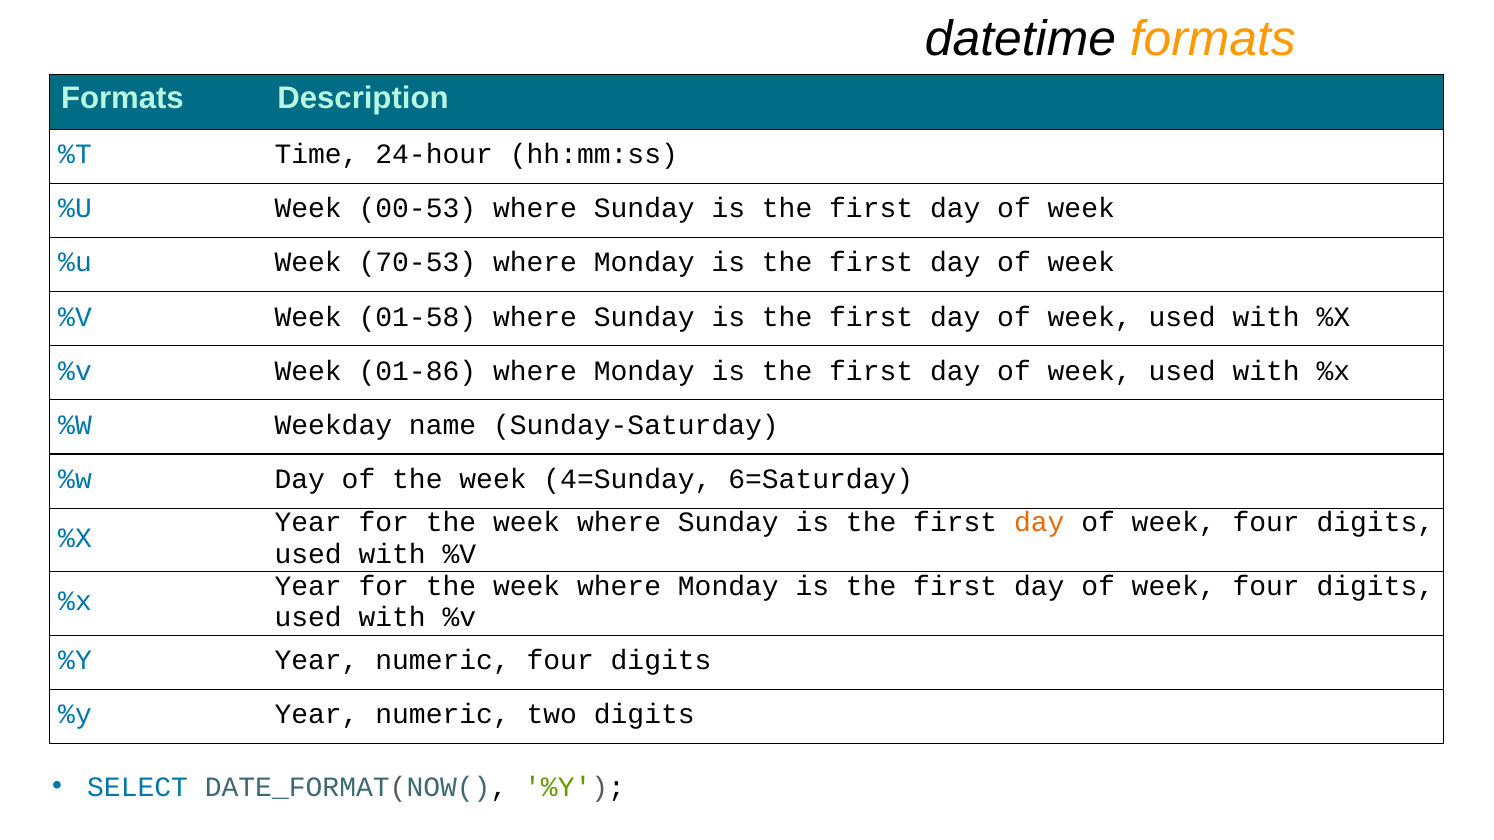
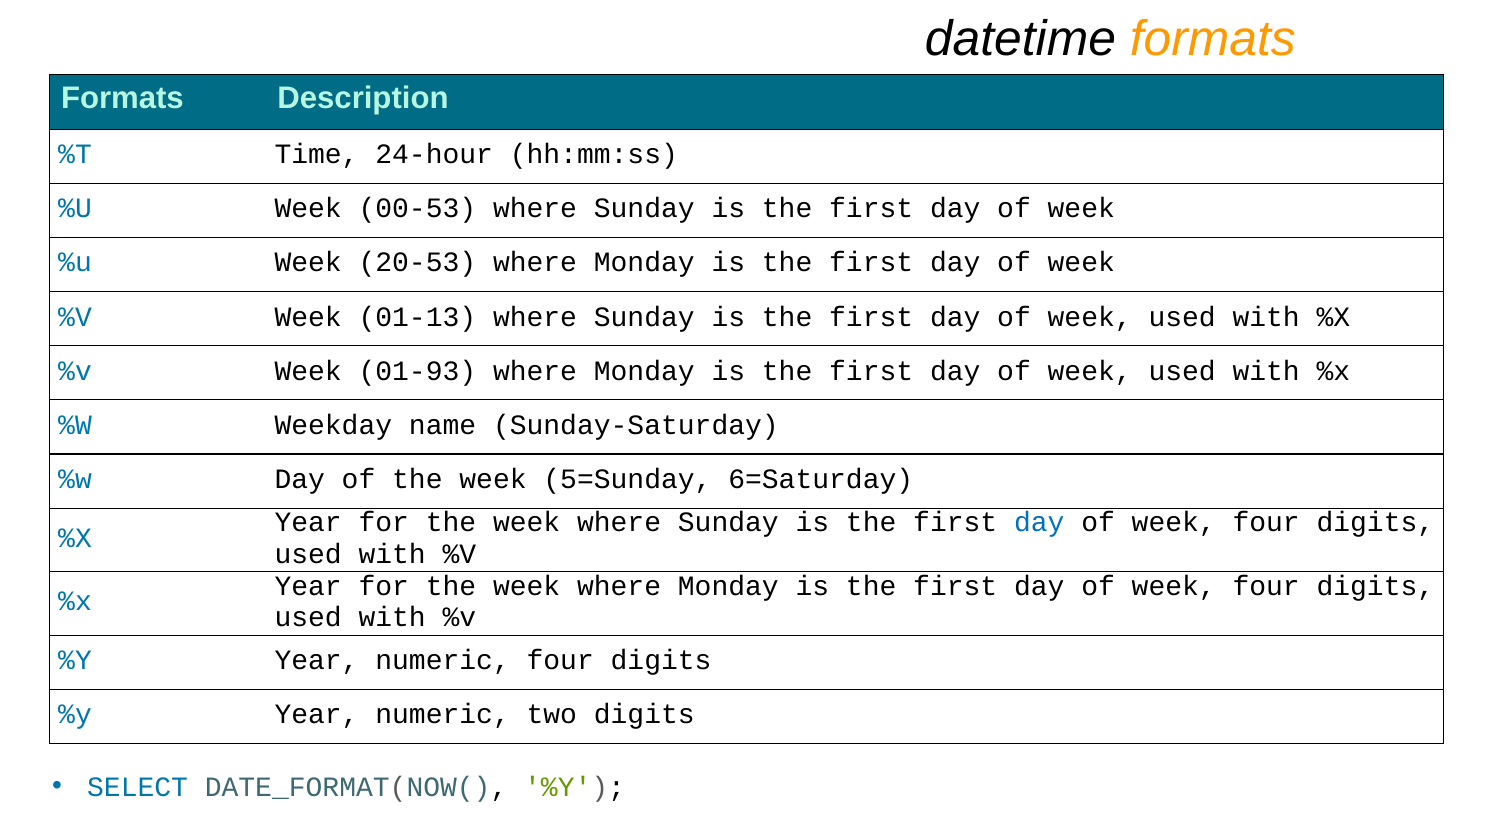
70-53: 70-53 -> 20-53 (417, 263)
01-58: 01-58 -> 01-13 (417, 317)
01-86: 01-86 -> 01-93 (417, 371)
4=Sunday: 4=Sunday -> 5=Sunday (627, 479)
day colour: orange -> blue (1039, 522)
